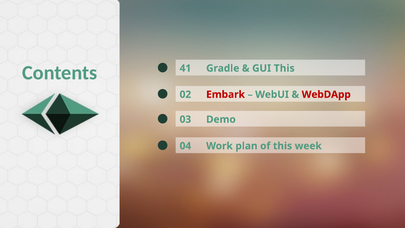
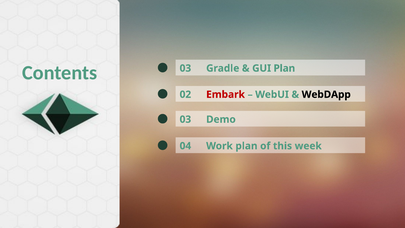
Contents 41: 41 -> 03 (185, 68)
GUI This: This -> Plan (284, 68)
WebDApp colour: red -> black (326, 94)
